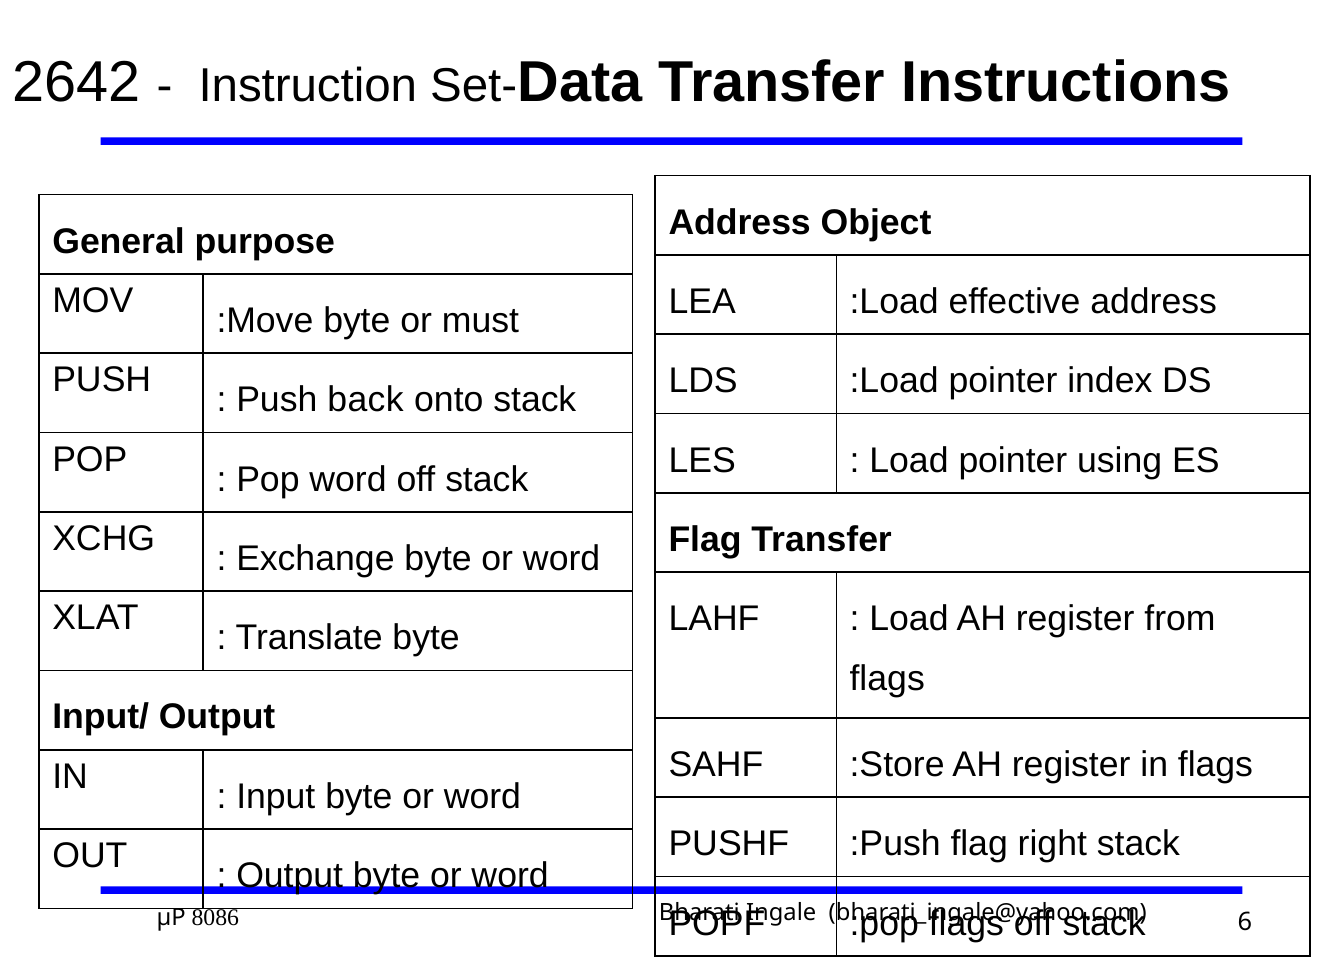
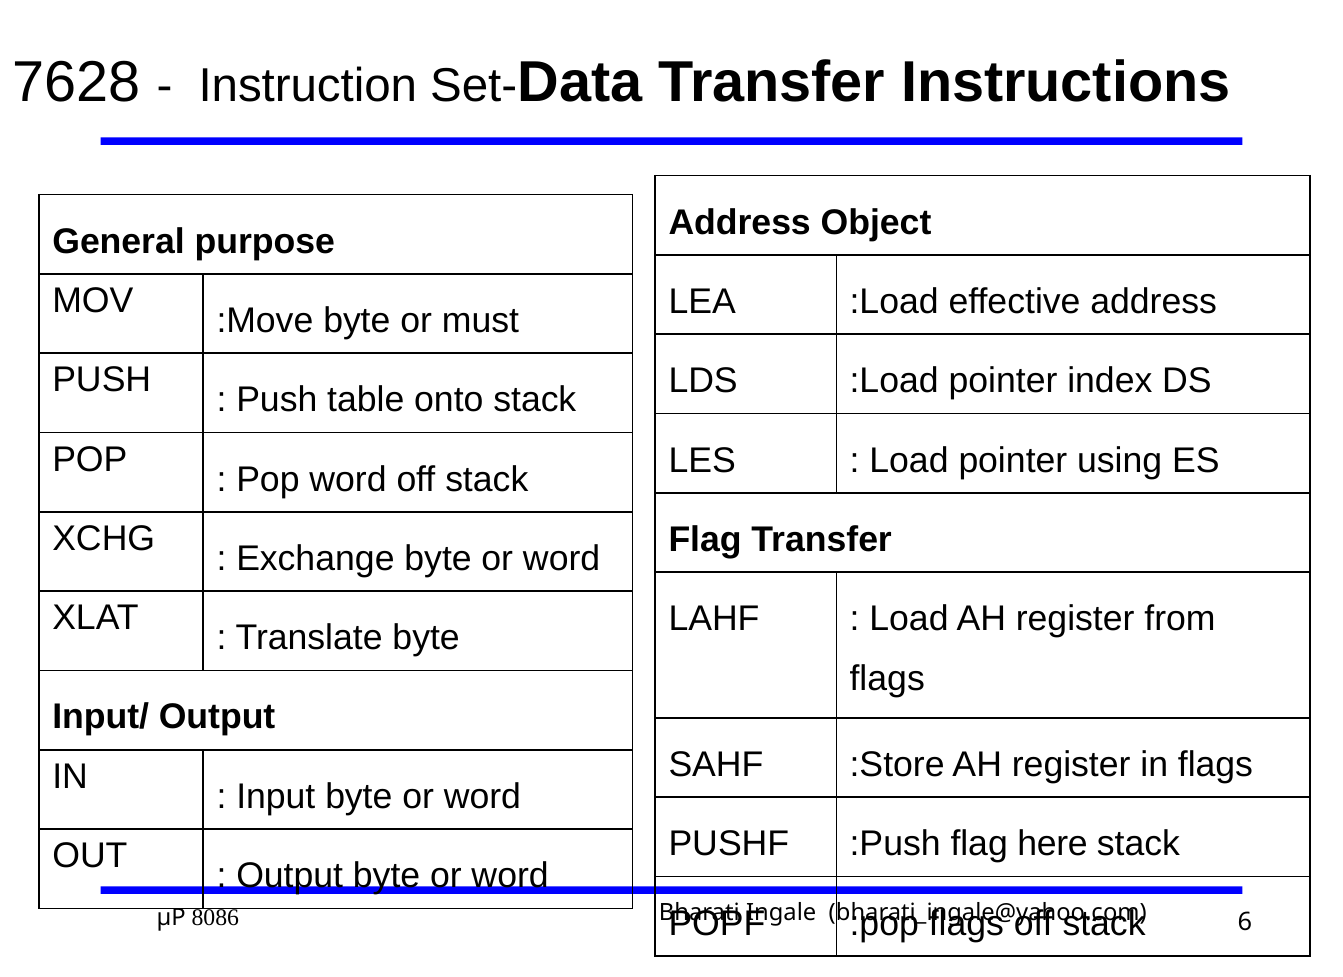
2642: 2642 -> 7628 (77, 82)
back: back -> table (366, 400)
right: right -> here (1053, 844)
